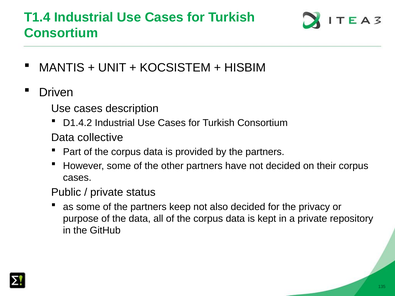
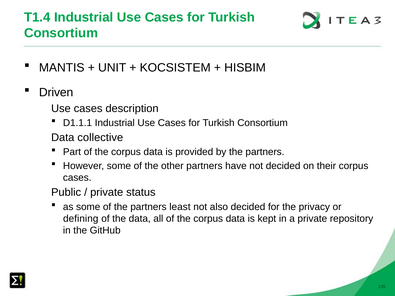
D1.4.2: D1.4.2 -> D1.1.1 (78, 123)
keep: keep -> least (180, 207)
purpose: purpose -> defining (81, 219)
